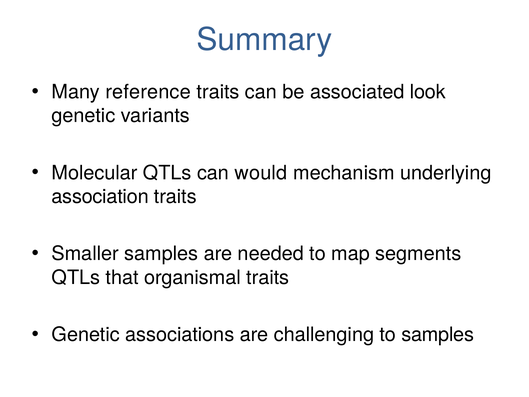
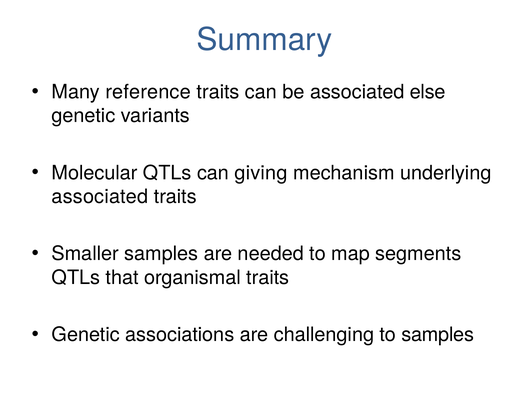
look: look -> else (428, 92)
would: would -> giving (261, 173)
association: association -> associated (100, 197)
